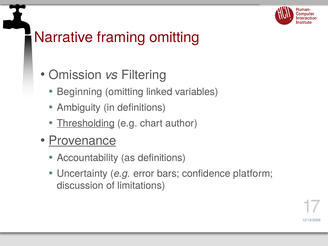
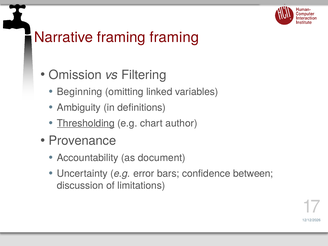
framing omitting: omitting -> framing (174, 37)
Provenance underline: present -> none (82, 141)
as definitions: definitions -> document (162, 158)
platform: platform -> between (253, 174)
